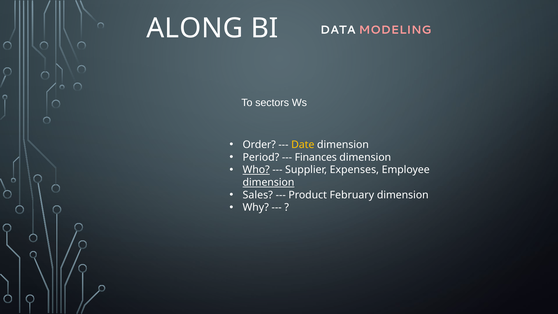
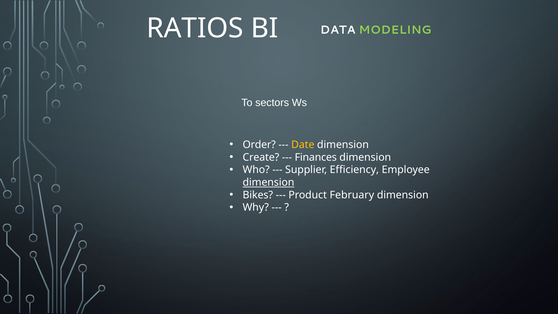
ALONG: ALONG -> RATIOS (195, 28)
MODELING colour: pink -> light green (395, 30)
Period: Period -> Create (261, 157)
Who underline: present -> none (256, 170)
Expenses: Expenses -> Efficiency (354, 170)
Sales: Sales -> Bikes (258, 195)
